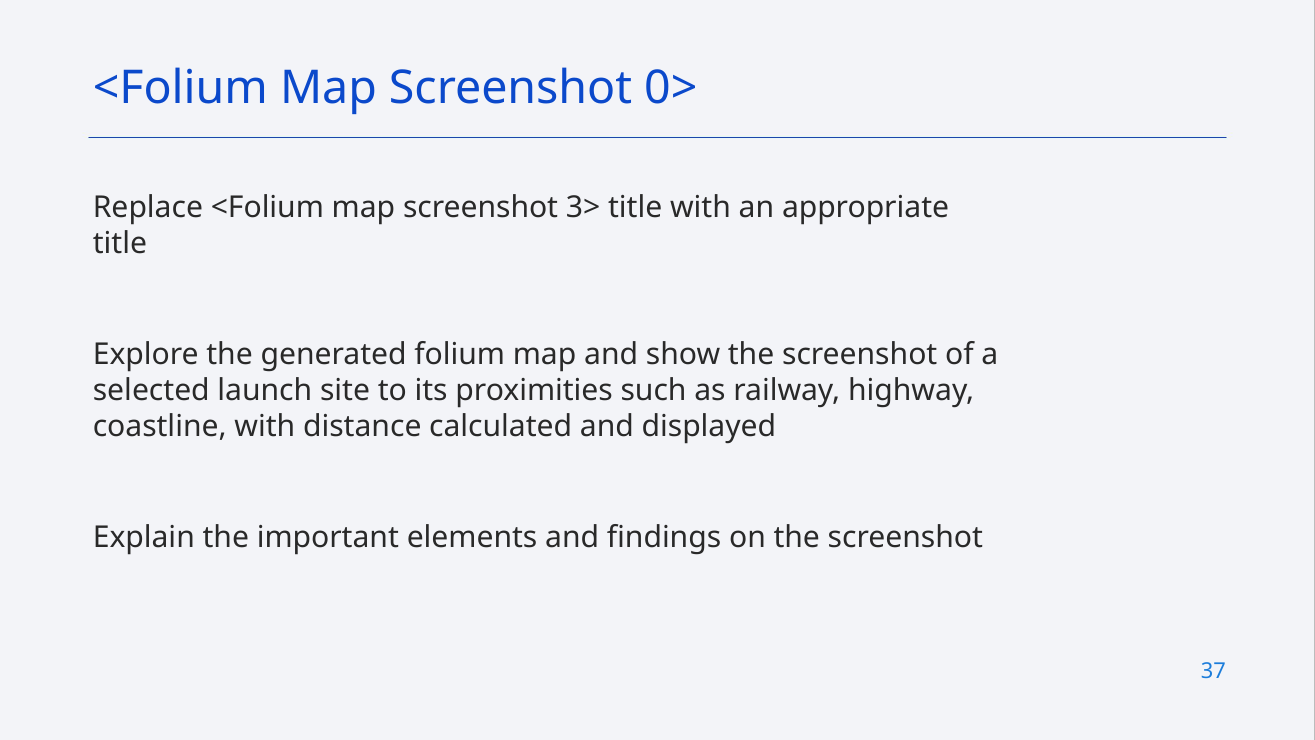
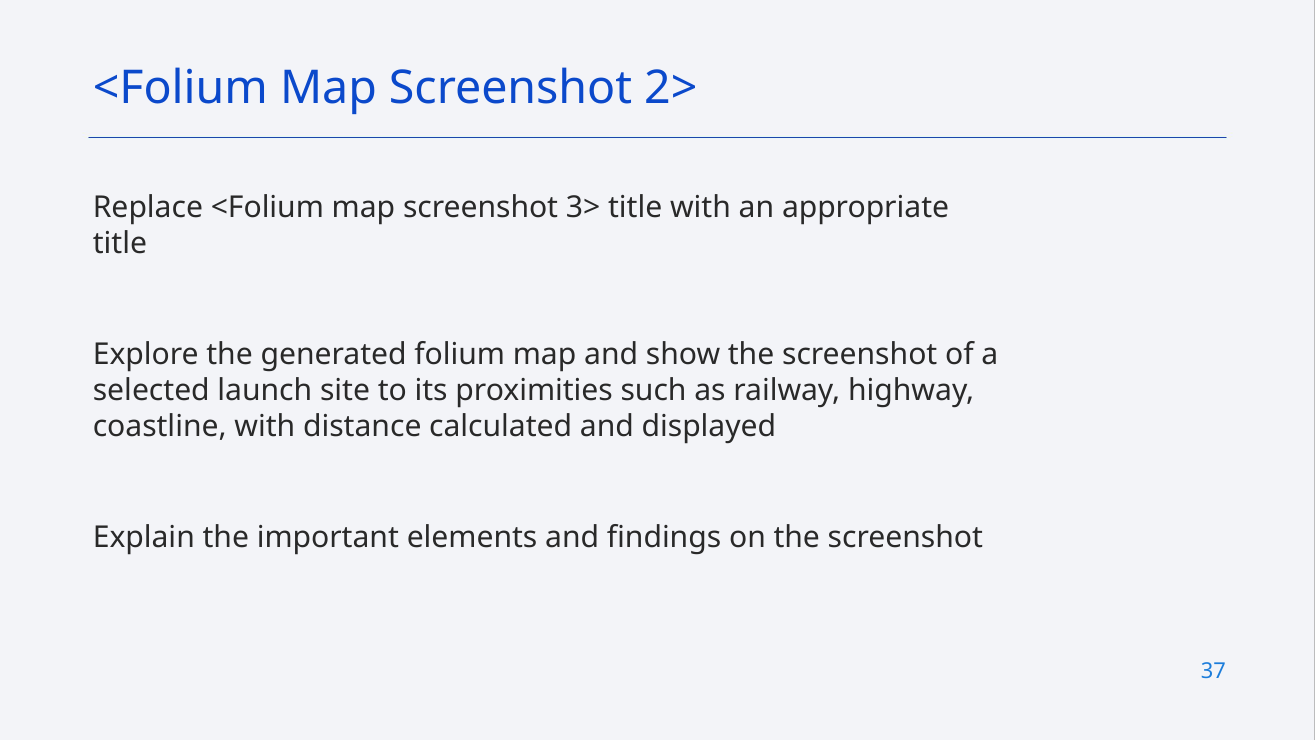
0>: 0> -> 2> (671, 88)
